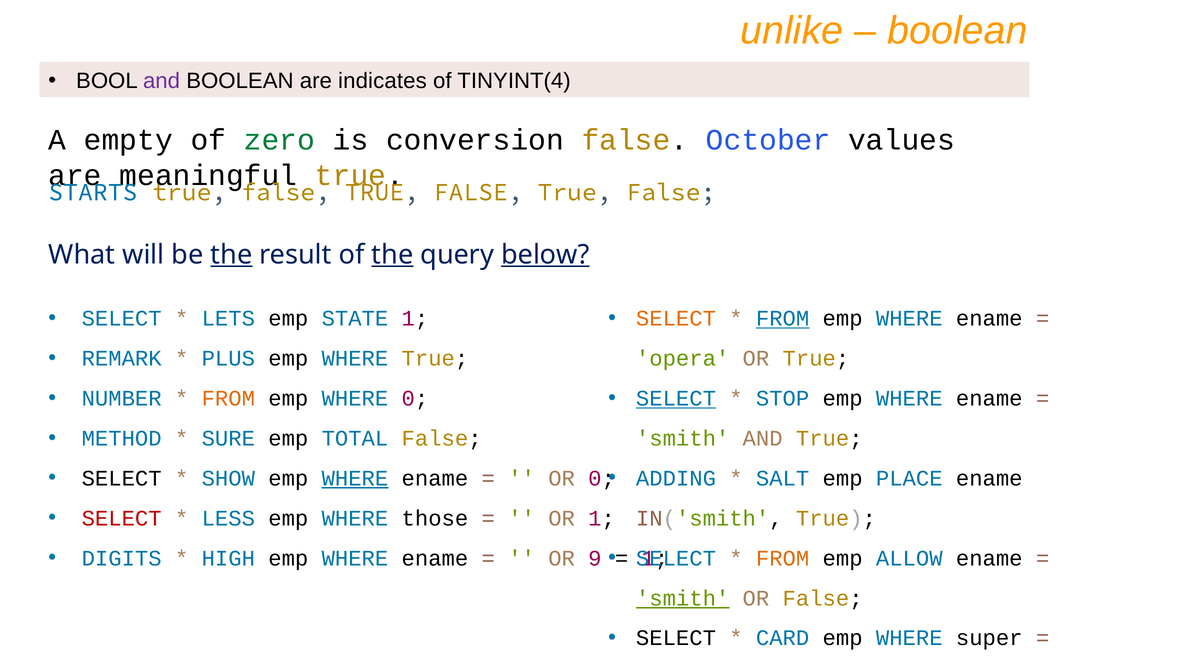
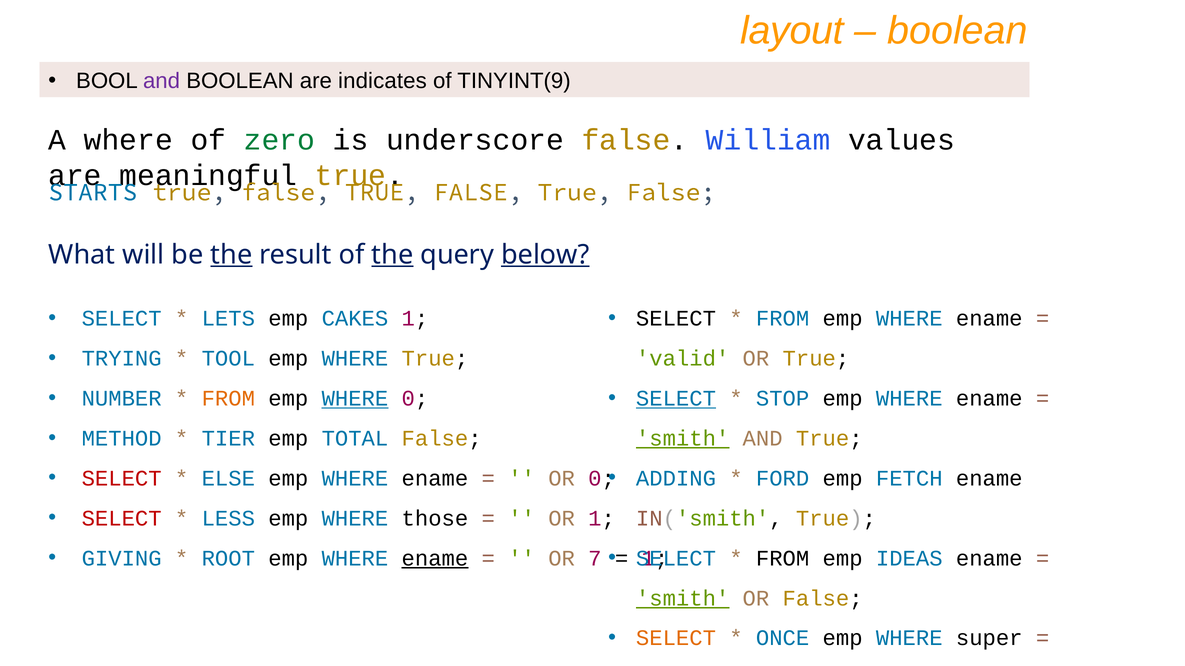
unlike: unlike -> layout (792, 31)
TINYINT(4: TINYINT(4 -> TINYINT(9 (514, 81)
A empty: empty -> where (128, 140)
conversion: conversion -> underscore (475, 140)
October: October -> William (768, 140)
STATE: STATE -> CAKES (355, 319)
SELECT colour: orange -> black (676, 319)
FROM underline: present -> none (783, 319)
REMARK: REMARK -> TRYING (122, 359)
PLUS: PLUS -> TOOL (228, 359)
opera: opera -> valid (683, 359)
WHERE underline: none -> present (355, 399)
SURE: SURE -> TIER (228, 439)
smith underline: none -> present (683, 439)
SELECT colour: black -> red (122, 479)
SHOW: SHOW -> ELSE (228, 479)
WHERE underline: present -> none (355, 479)
SALT: SALT -> FORD (783, 479)
PLACE: PLACE -> FETCH (909, 479)
DIGITS: DIGITS -> GIVING (122, 559)
HIGH: HIGH -> ROOT (228, 559)
ename underline: none -> present (435, 559)
9: 9 -> 7 (595, 559)
FROM colour: orange -> black (783, 559)
ALLOW: ALLOW -> IDEAS (909, 559)
SELECT colour: black -> orange (676, 639)
CARD: CARD -> ONCE (783, 639)
